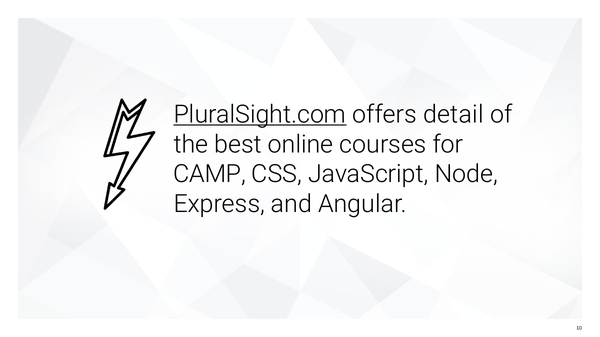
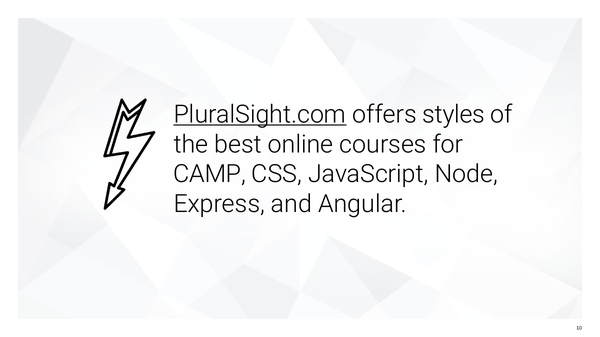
detail: detail -> styles (454, 114)
